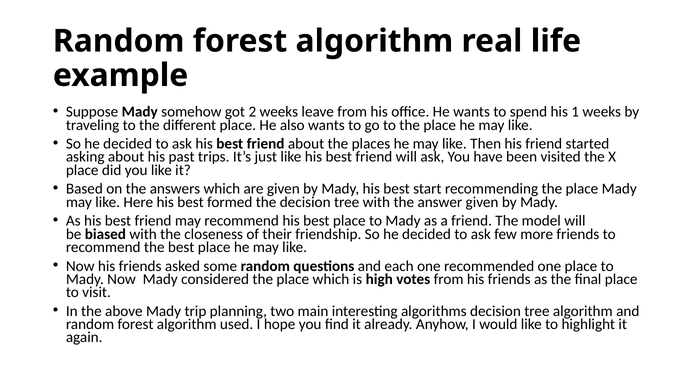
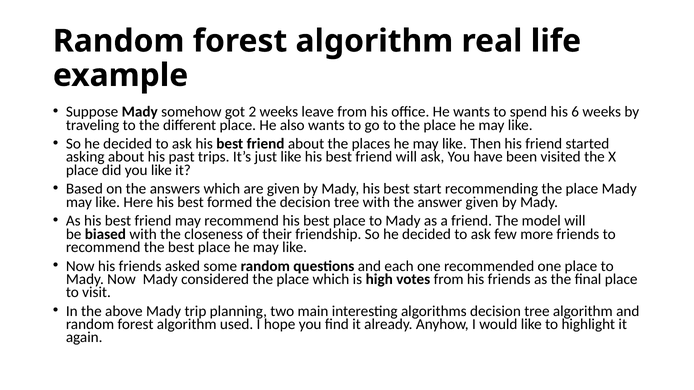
1: 1 -> 6 (575, 112)
